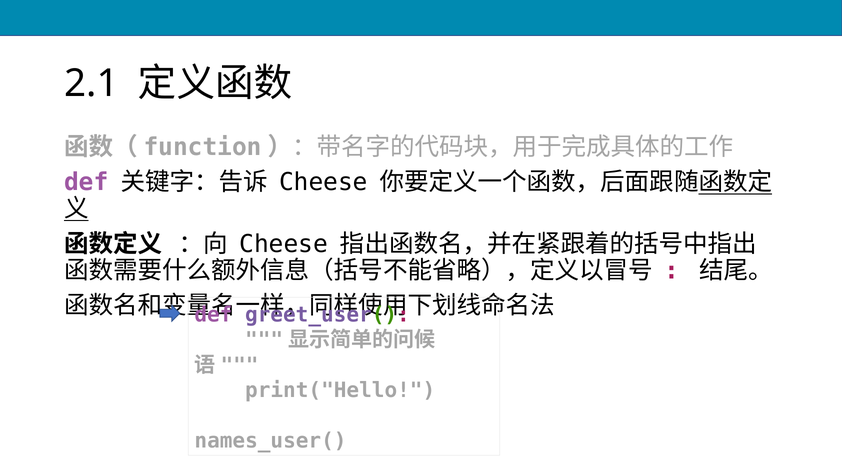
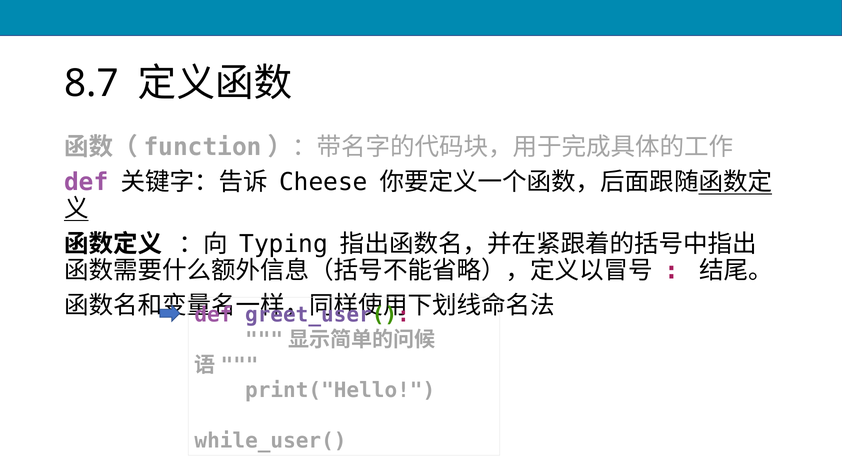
2.1: 2.1 -> 8.7 (91, 83)
Cheese: Cheese -> Typing (284, 244)
names_user(: names_user( -> while_user( (270, 441)
